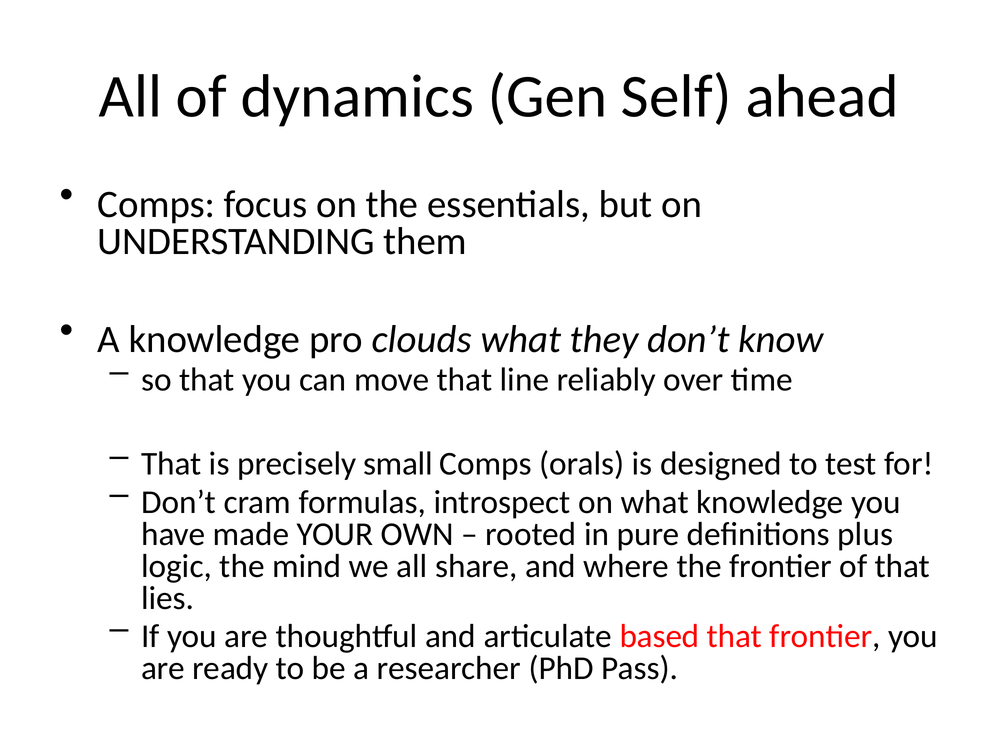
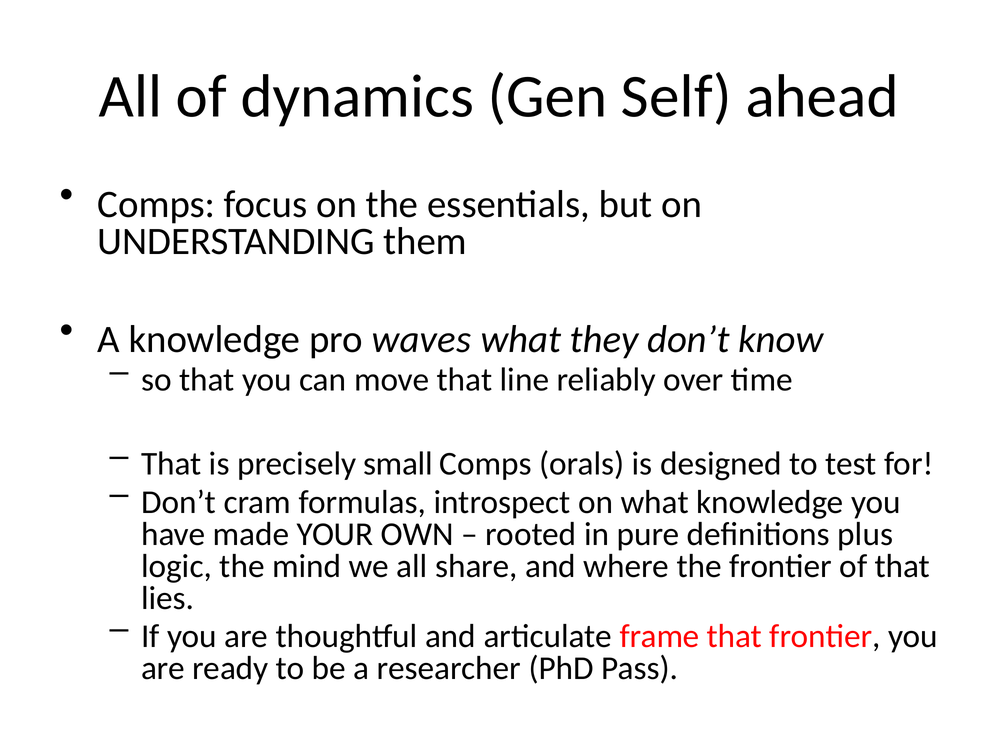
clouds: clouds -> waves (422, 340)
based: based -> frame (660, 636)
